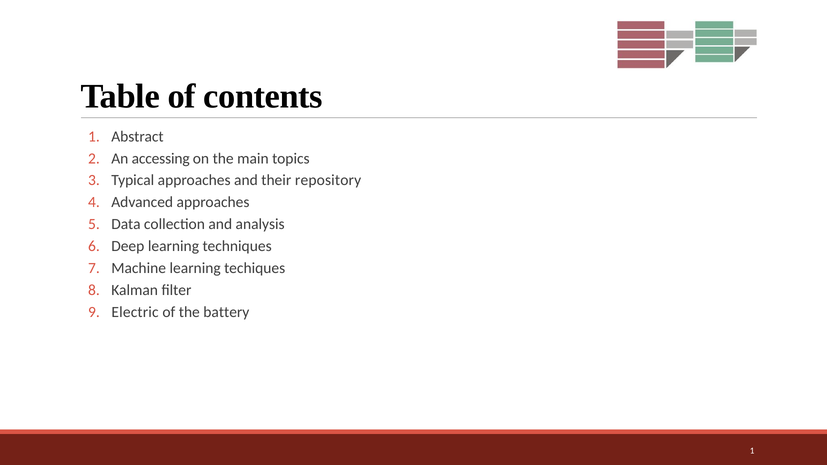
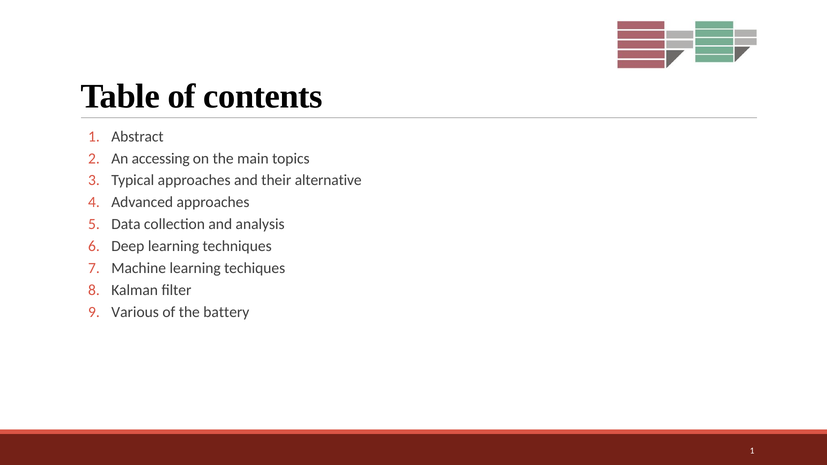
repository: repository -> alternative (328, 180)
Electric: Electric -> Various (135, 312)
